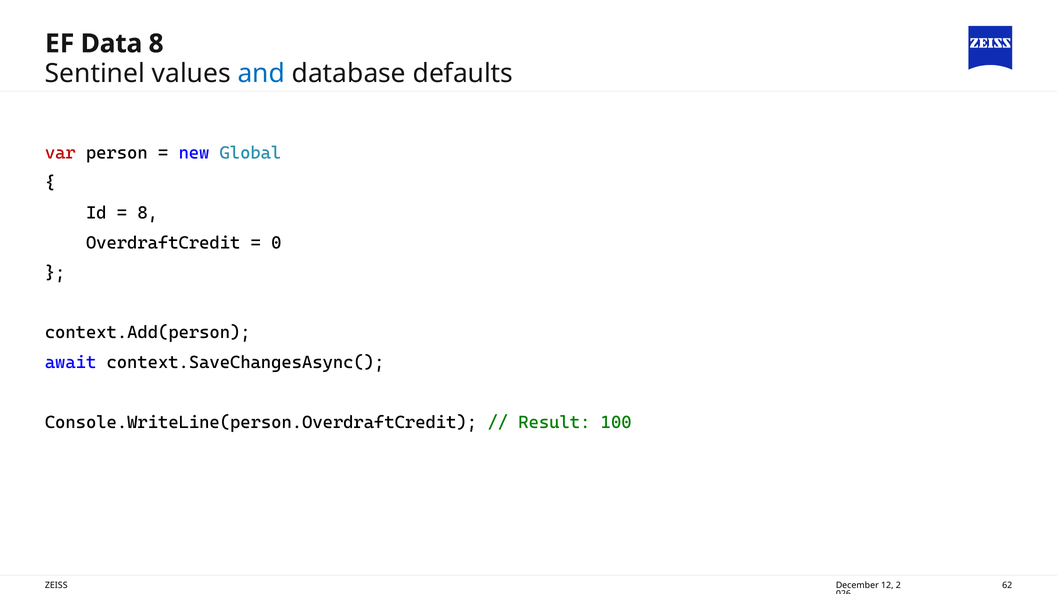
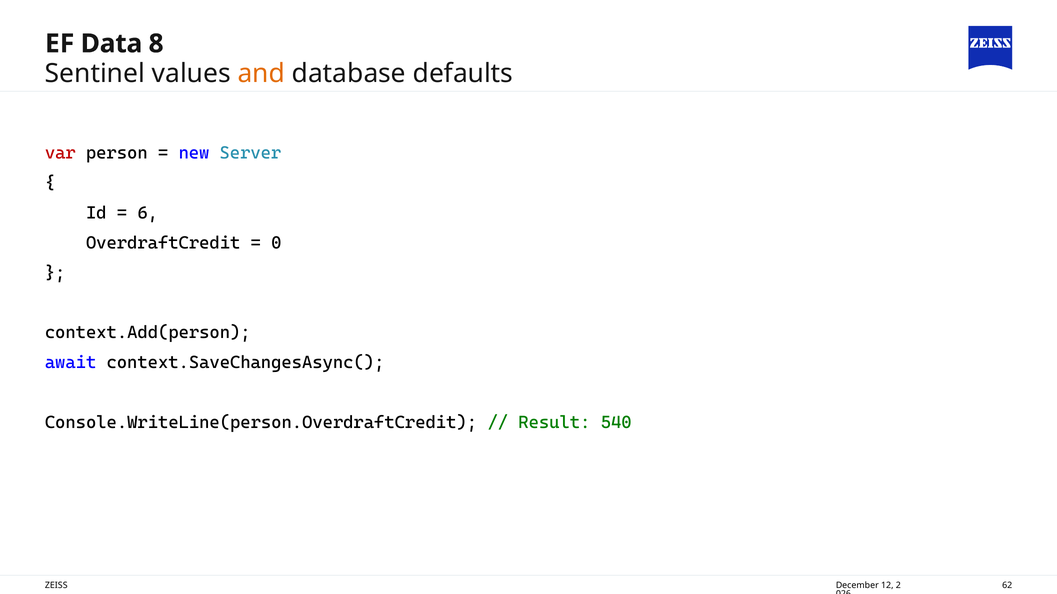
and colour: blue -> orange (261, 73)
Global: Global -> Server (250, 153)
8: 8 -> 6 (148, 213)
100: 100 -> 540 (616, 423)
